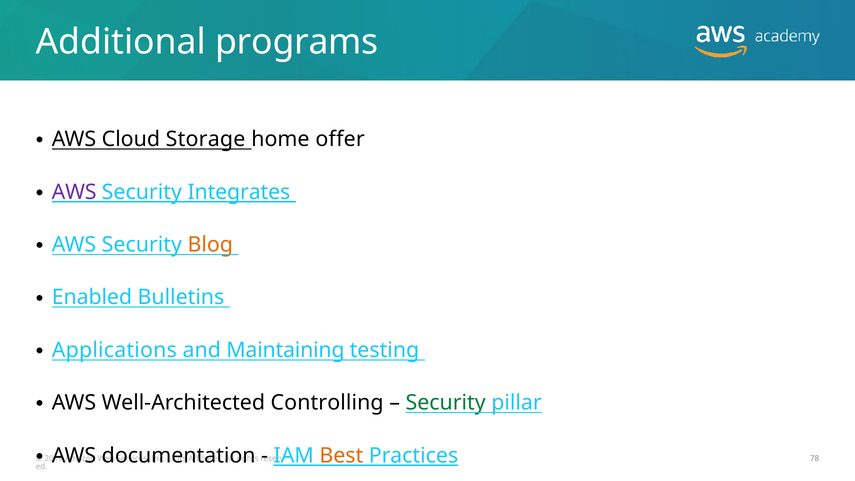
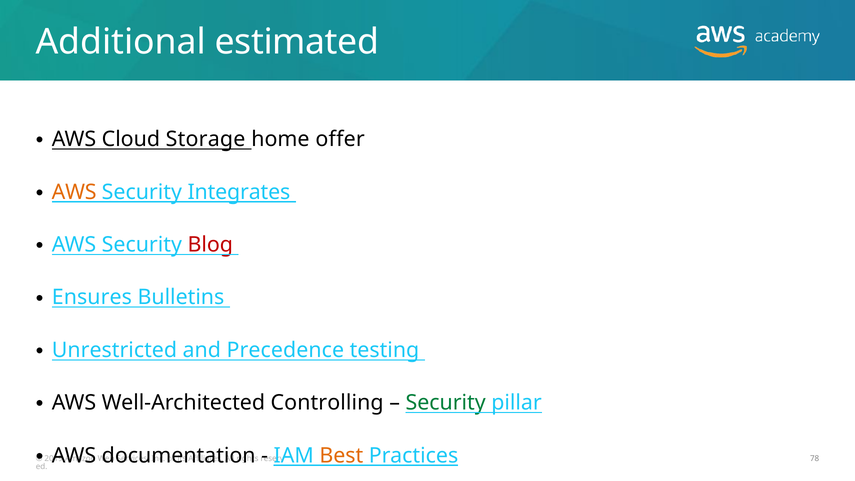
programs: programs -> estimated (297, 42)
AWS colour: purple -> orange (74, 192)
Blog colour: orange -> red (210, 245)
Enabled: Enabled -> Ensures (92, 297)
Applications: Applications -> Unrestricted (114, 350)
Maintaining: Maintaining -> Precedence (285, 350)
